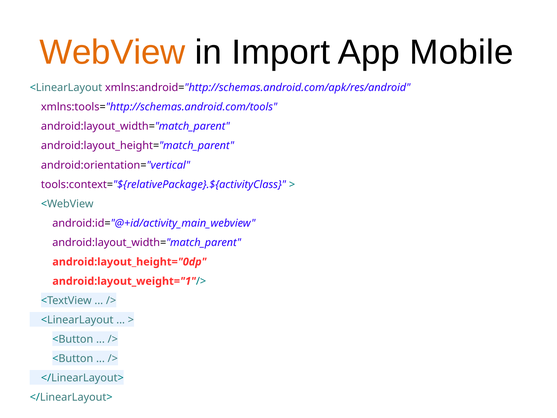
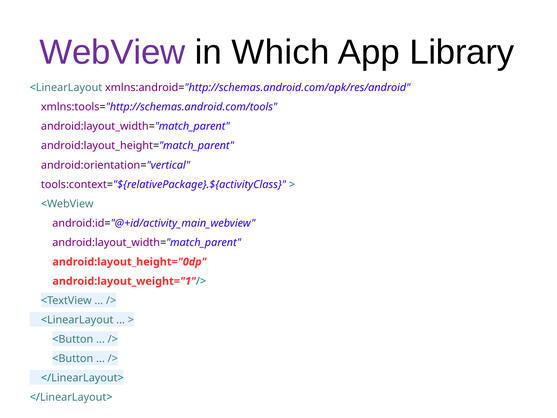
WebView colour: orange -> purple (112, 52)
Import: Import -> Which (281, 52)
Mobile: Mobile -> Library (462, 52)
